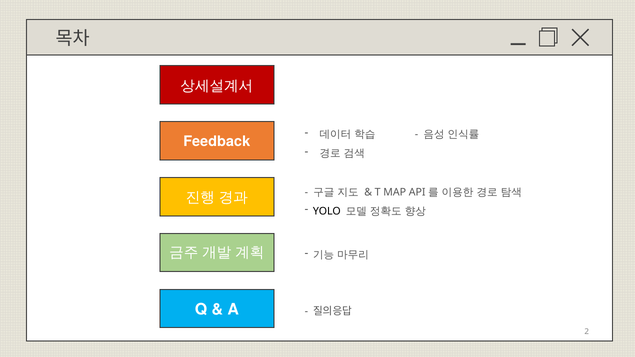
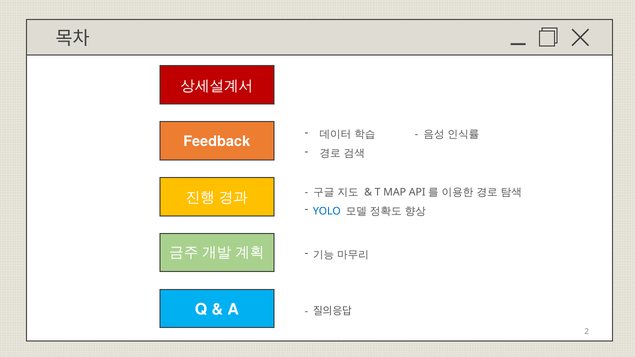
YOLO colour: black -> blue (327, 211)
